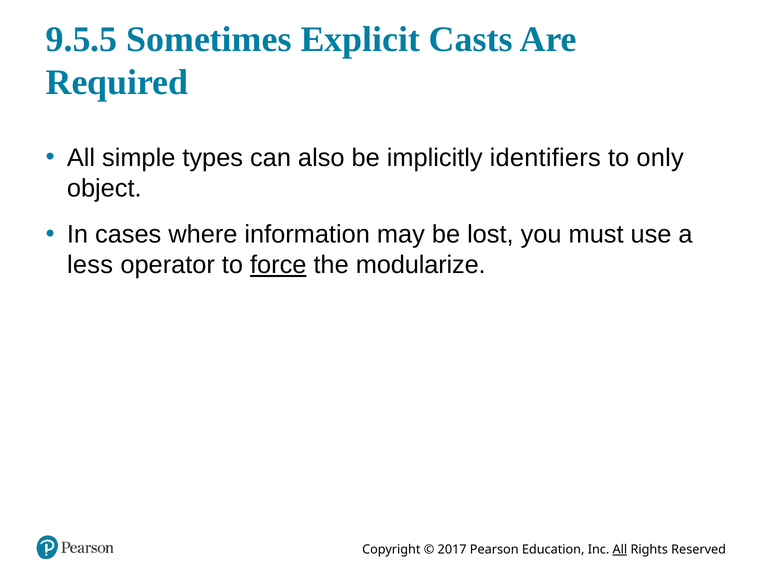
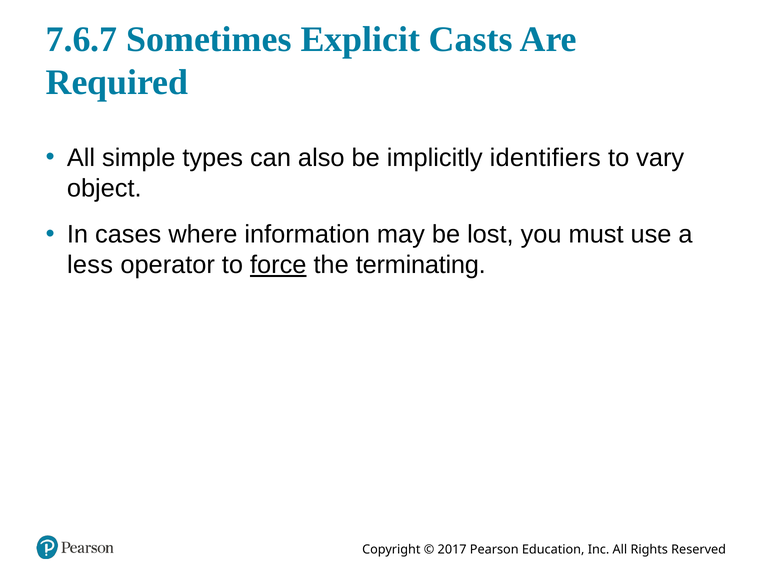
9.5.5: 9.5.5 -> 7.6.7 (82, 39)
only: only -> vary (660, 158)
modularize: modularize -> terminating (421, 265)
All underline: present -> none (620, 549)
